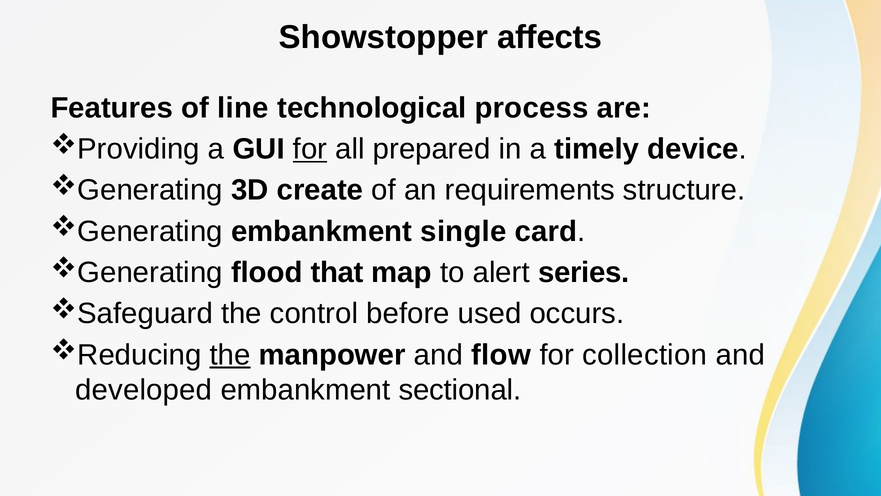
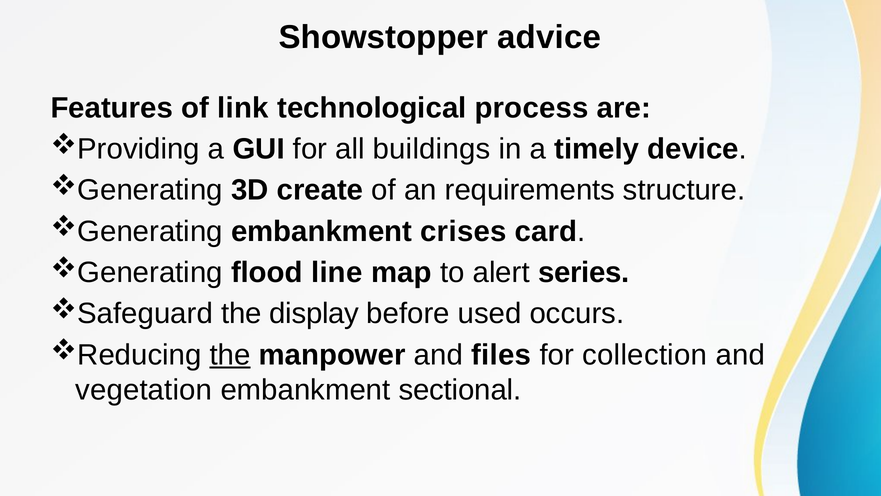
affects: affects -> advice (549, 37)
line: line -> link (243, 108)
for underline: present -> none (310, 149)
prepared: prepared -> buildings (432, 149)
single: single -> crises (463, 231)
that: that -> line (337, 272)
control: control -> display (314, 313)
flow: flow -> files (501, 355)
developed: developed -> vegetation (144, 390)
